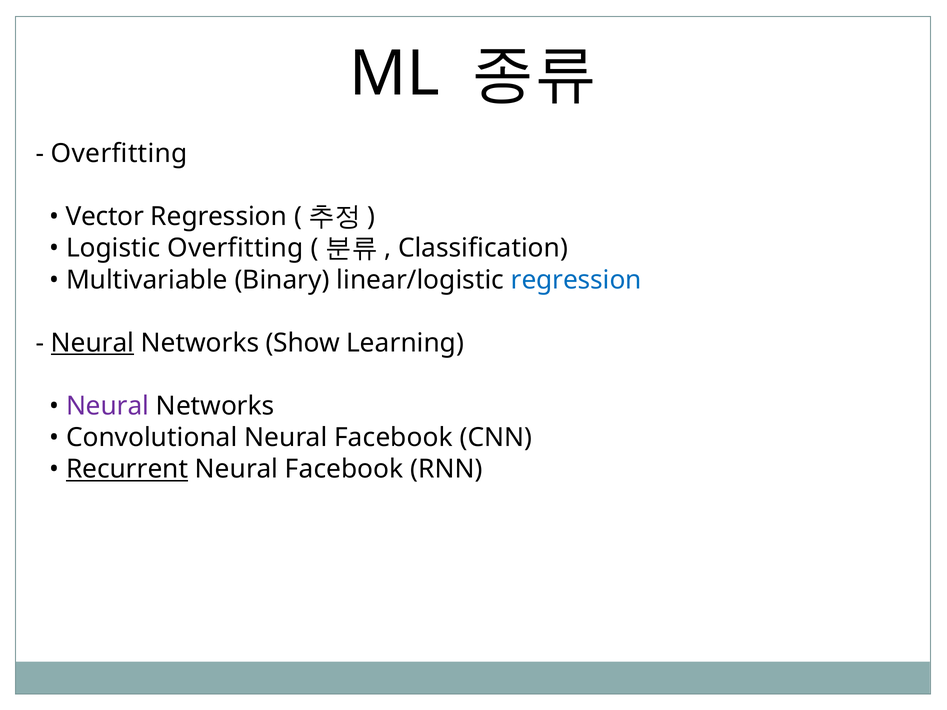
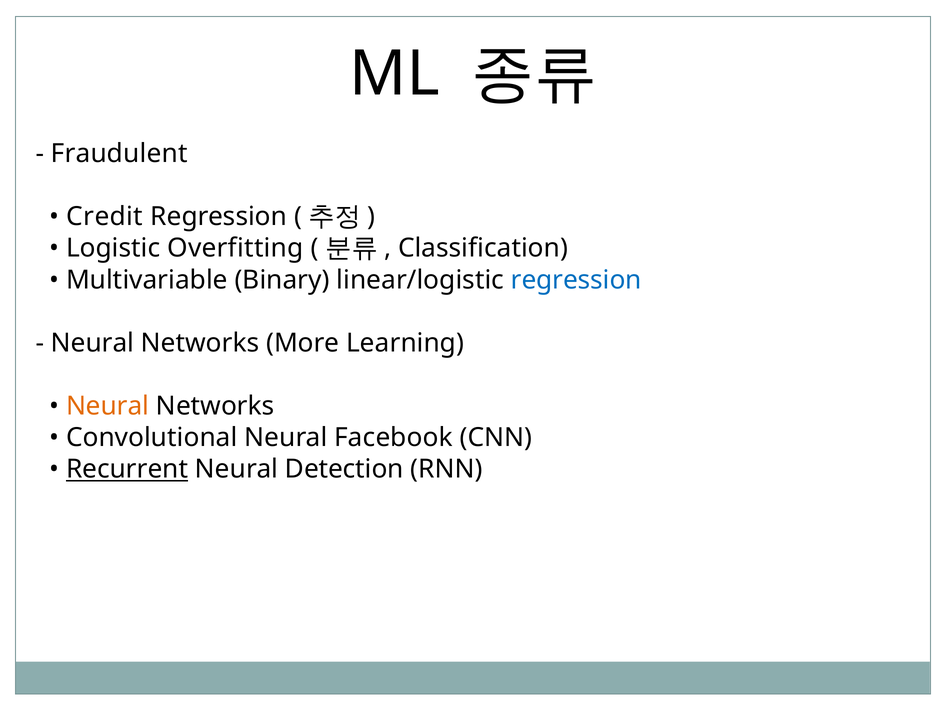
Overfitting: Overfitting -> Fraudulent (119, 154)
Vector: Vector -> Credit (105, 217)
Neural underline: present -> none (92, 343)
Show: Show -> More (303, 343)
Neural colour: purple -> orange (108, 406)
Facebook: Facebook -> Detection (344, 469)
